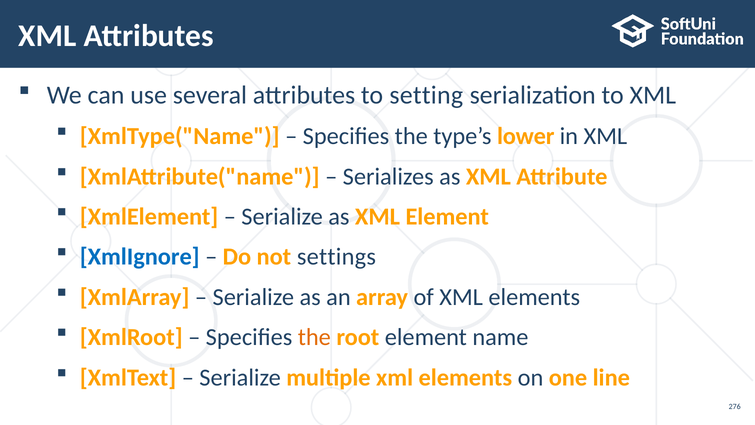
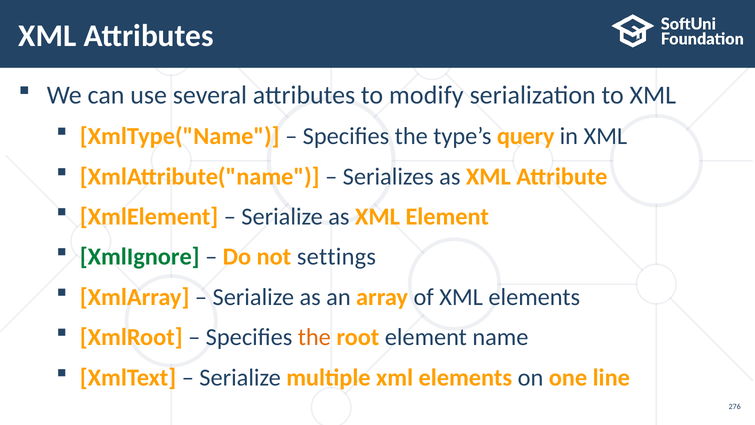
setting: setting -> modify (426, 95)
lower: lower -> query (526, 136)
XmlIgnore colour: blue -> green (140, 257)
